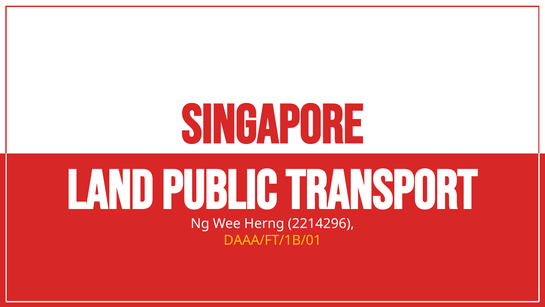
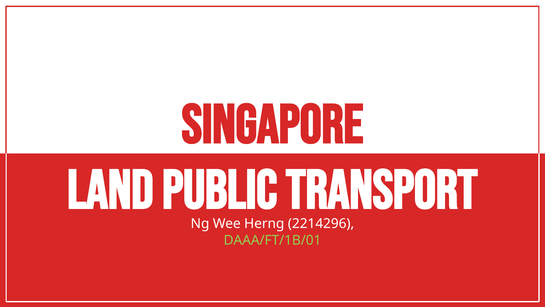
DAAA/FT/1B/01 colour: yellow -> light green (272, 240)
